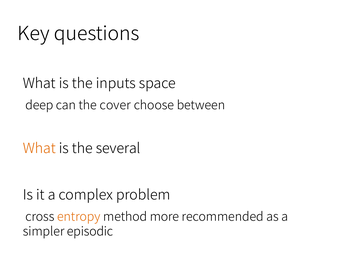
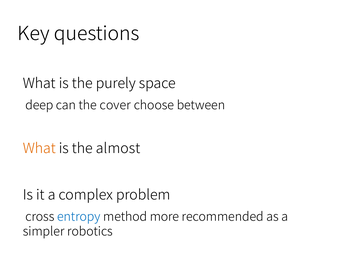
inputs: inputs -> purely (116, 84)
several: several -> almost (118, 149)
entropy colour: orange -> blue (79, 217)
episodic: episodic -> robotics (90, 232)
